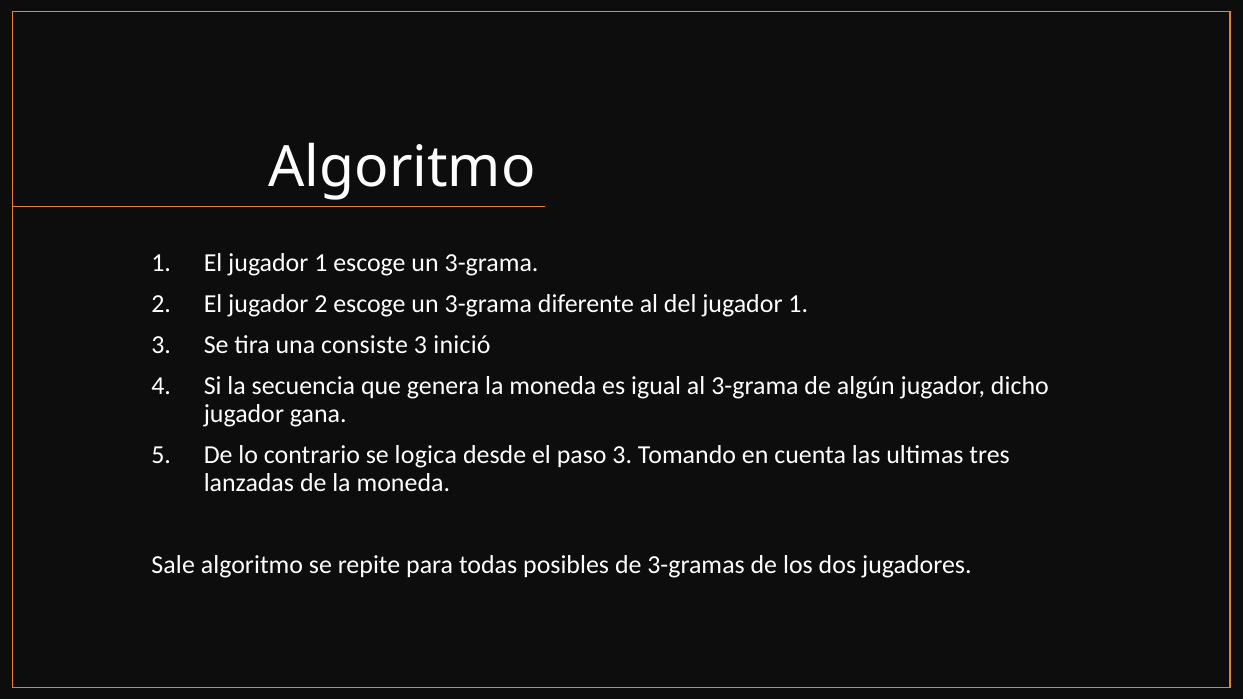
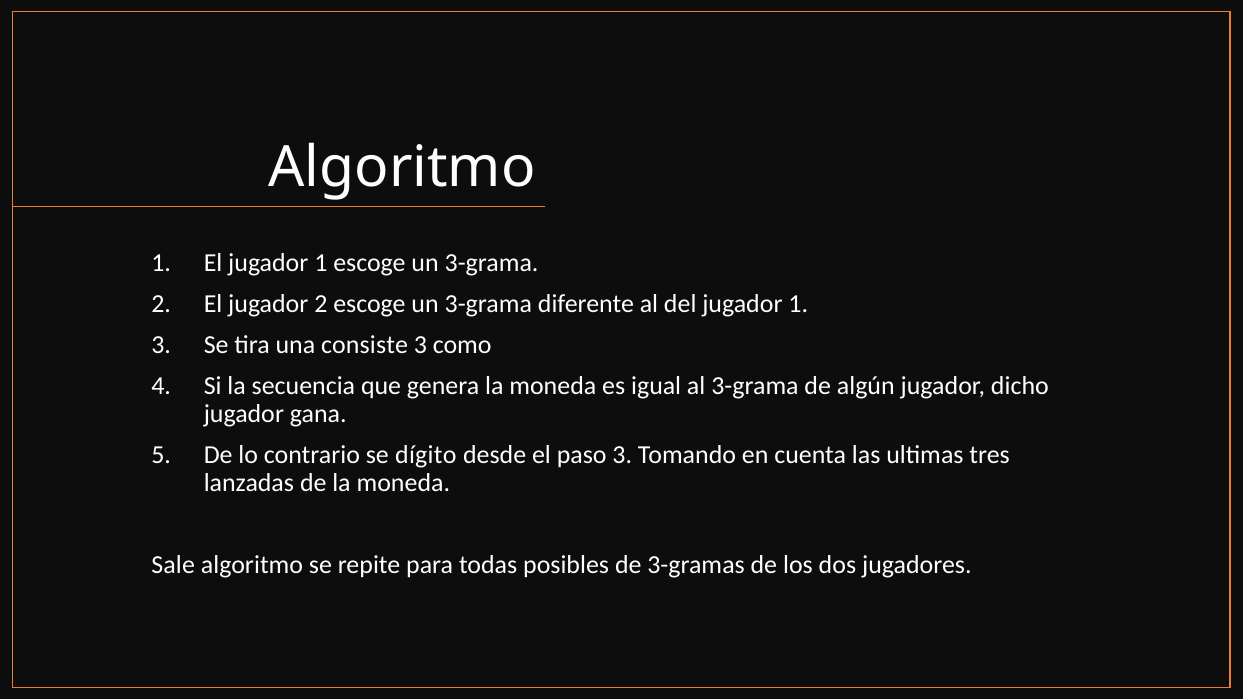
inició: inició -> como (462, 345)
logica: logica -> dígito (426, 455)
